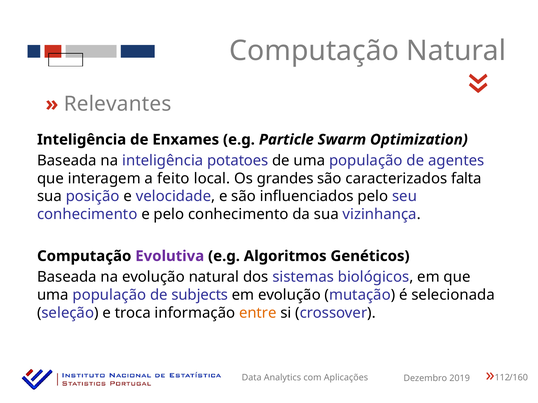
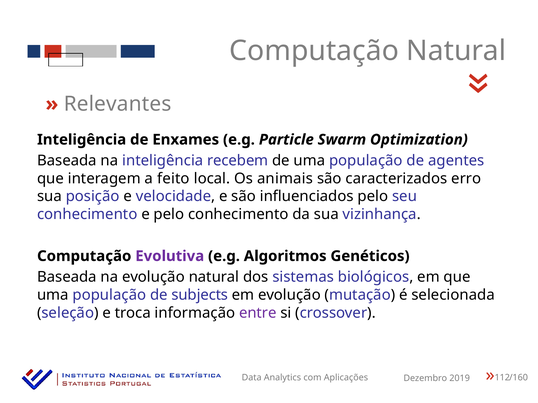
potatoes: potatoes -> recebem (238, 161)
grandes: grandes -> animais (285, 179)
falta: falta -> erro (466, 179)
entre colour: orange -> purple (258, 313)
